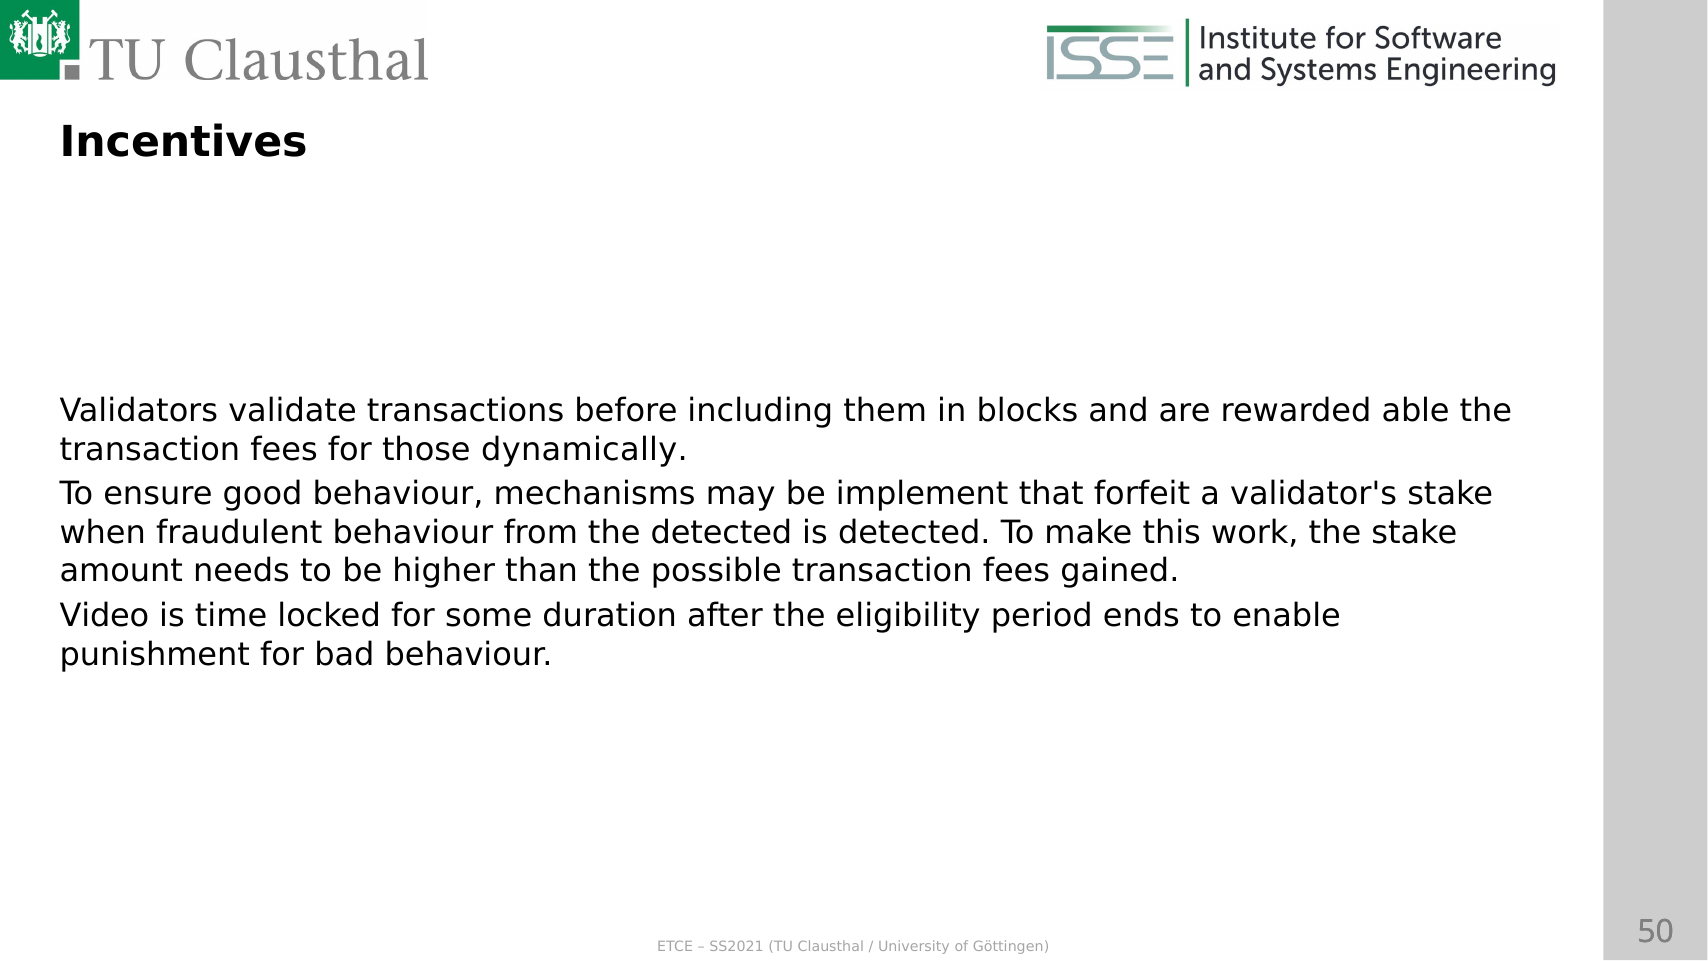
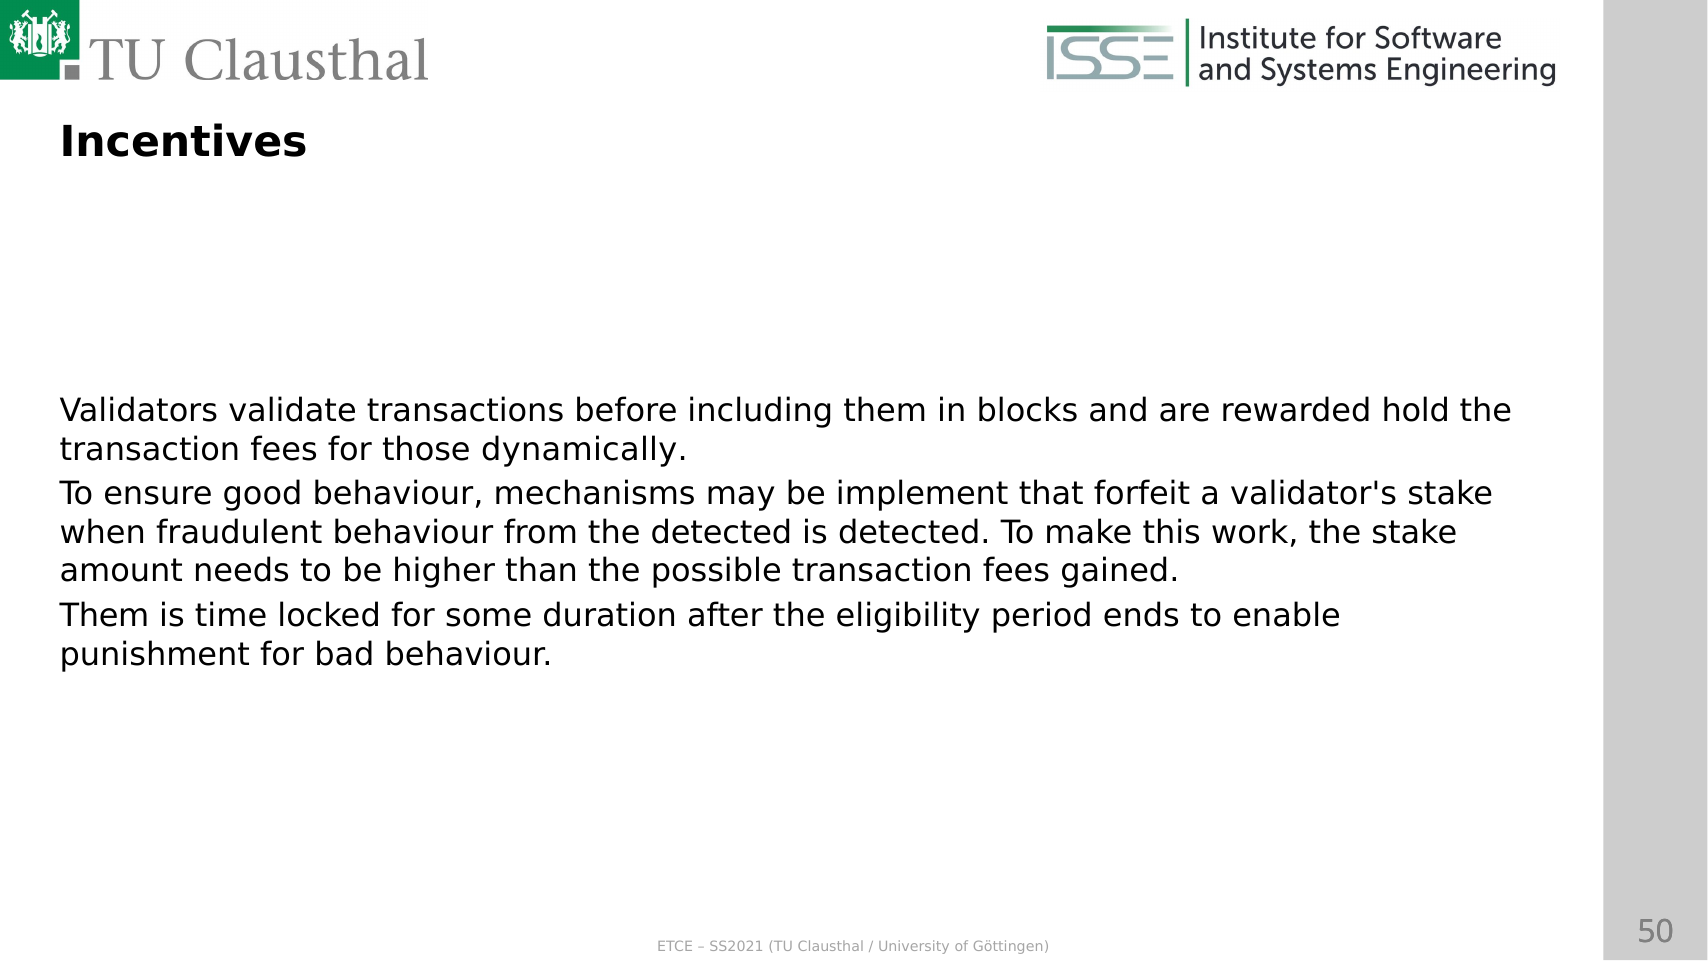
able: able -> hold (1416, 411)
Video: Video -> Them (104, 616)
